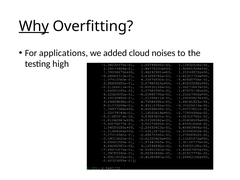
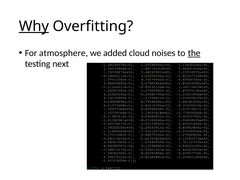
applications: applications -> atmosphere (64, 53)
the underline: none -> present (194, 53)
high: high -> next (61, 64)
